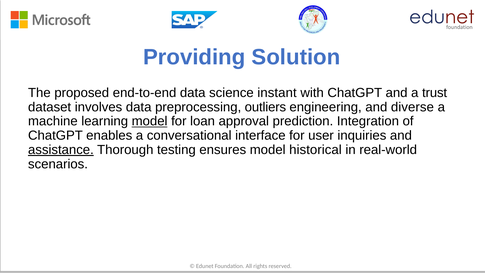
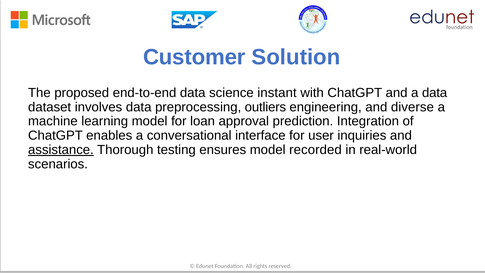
Providing: Providing -> Customer (194, 57)
a trust: trust -> data (435, 93)
model underline: present -> none (150, 121)
historical: historical -> recorded (315, 150)
